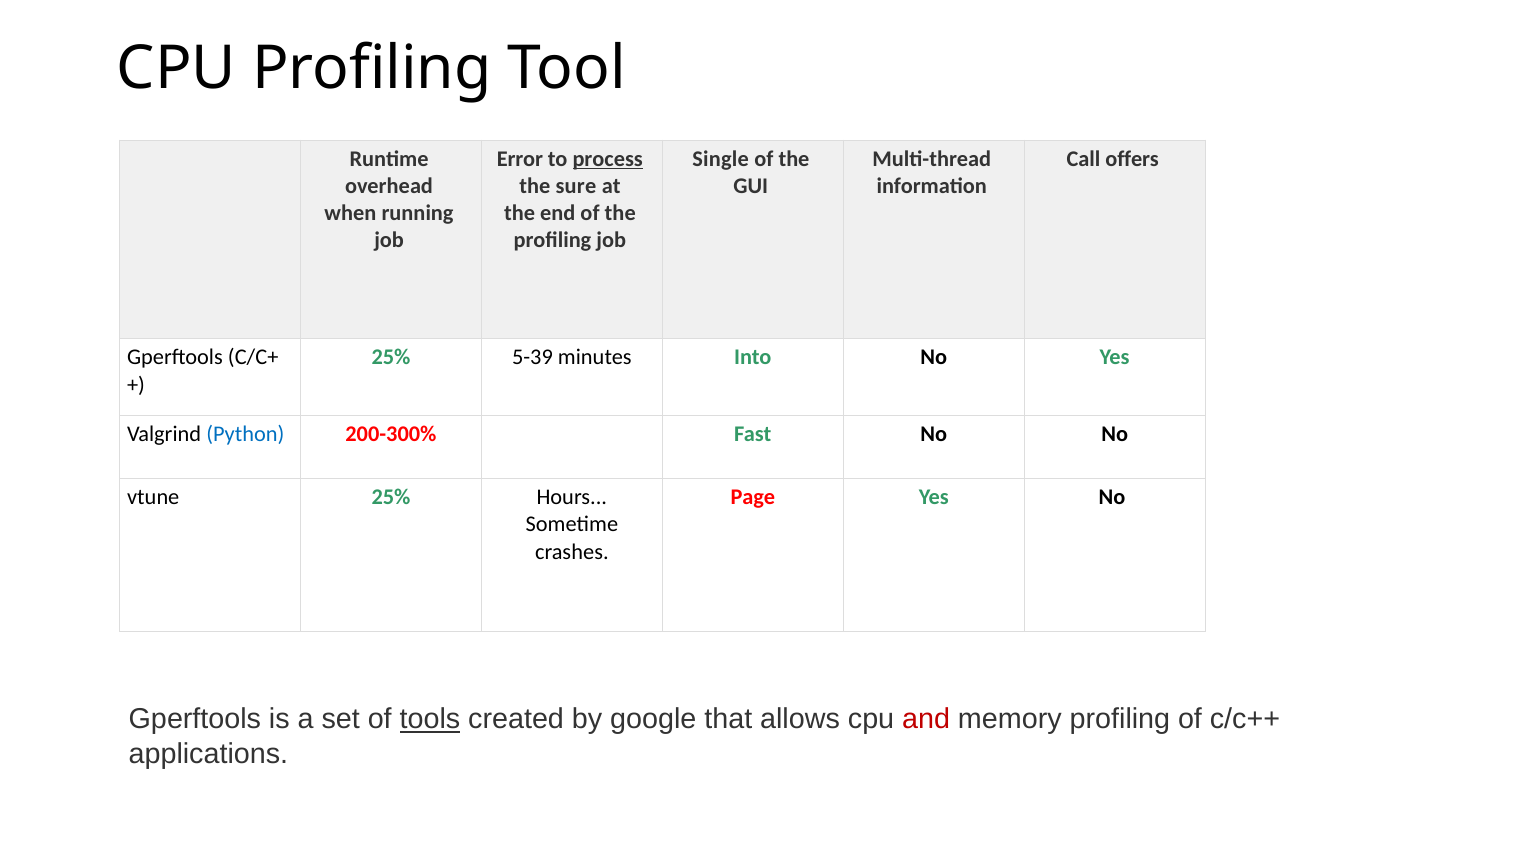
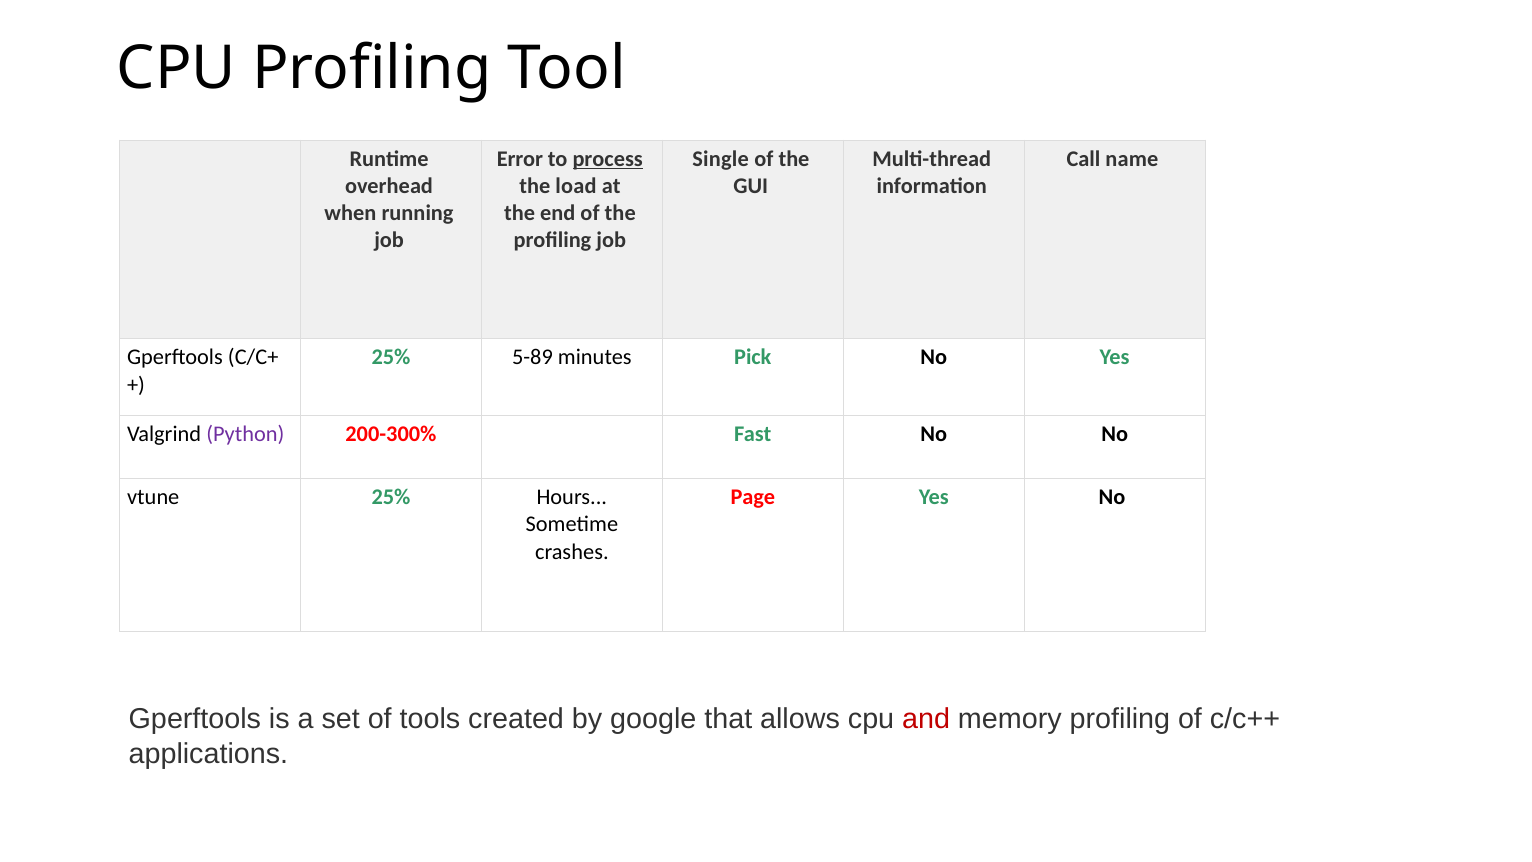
offers: offers -> name (1132, 159)
sure: sure -> load (576, 186)
5-39: 5-39 -> 5-89 (532, 357)
Into: Into -> Pick (753, 357)
Python colour: blue -> purple (245, 434)
tools underline: present -> none (430, 719)
